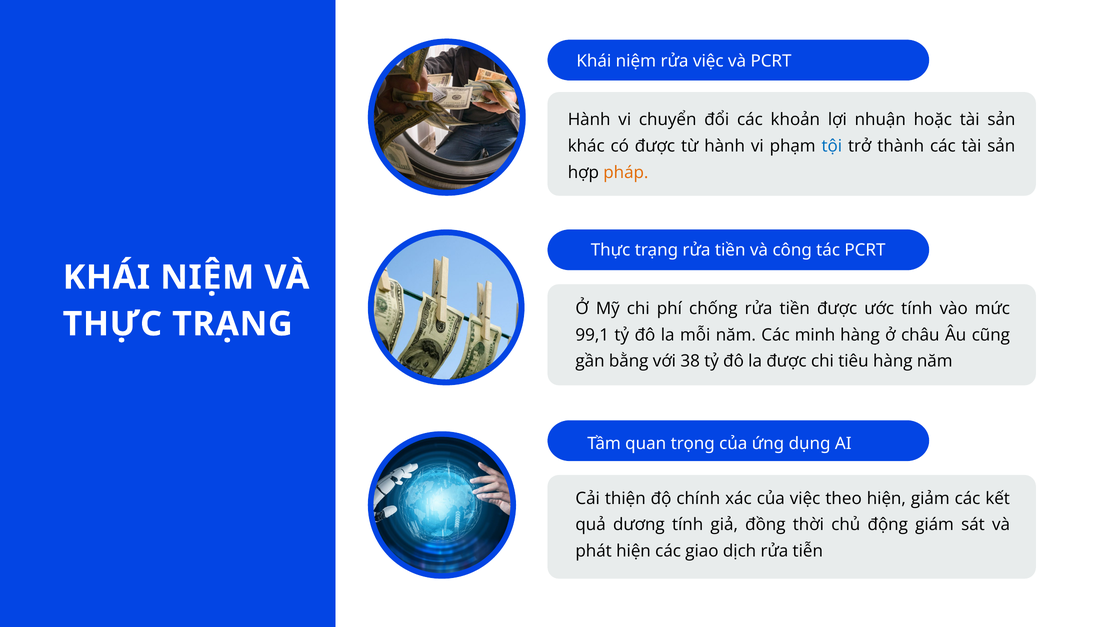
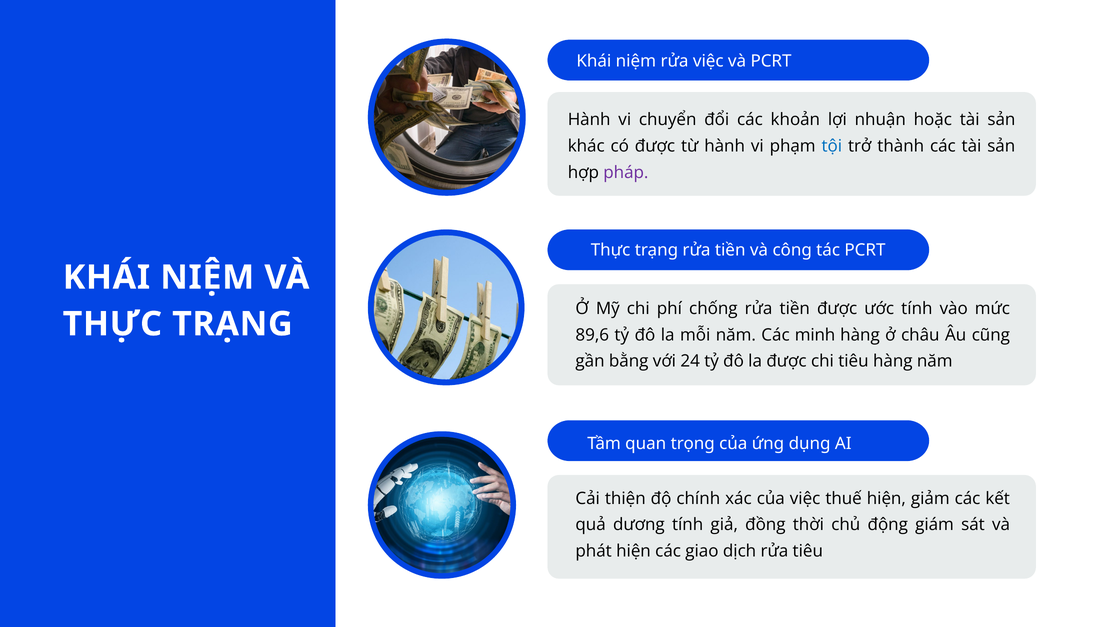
pháp colour: orange -> purple (626, 173)
99,1: 99,1 -> 89,6 (592, 335)
38: 38 -> 24 (690, 361)
theo: theo -> thuế (844, 499)
rửa tiễn: tiễn -> tiêu (808, 551)
